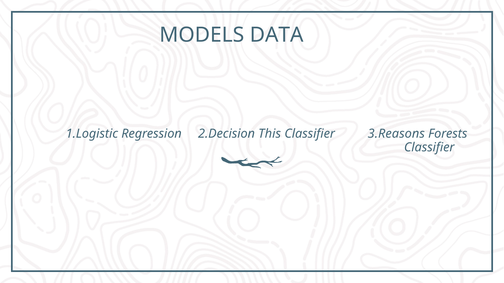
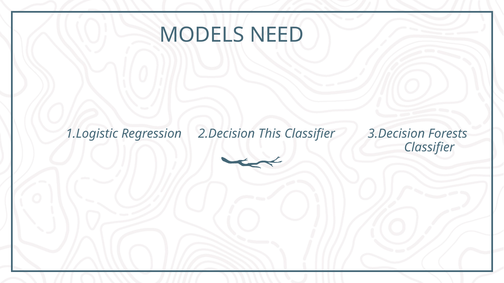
DATA: DATA -> NEED (277, 35)
3.Reasons: 3.Reasons -> 3.Decision (396, 134)
